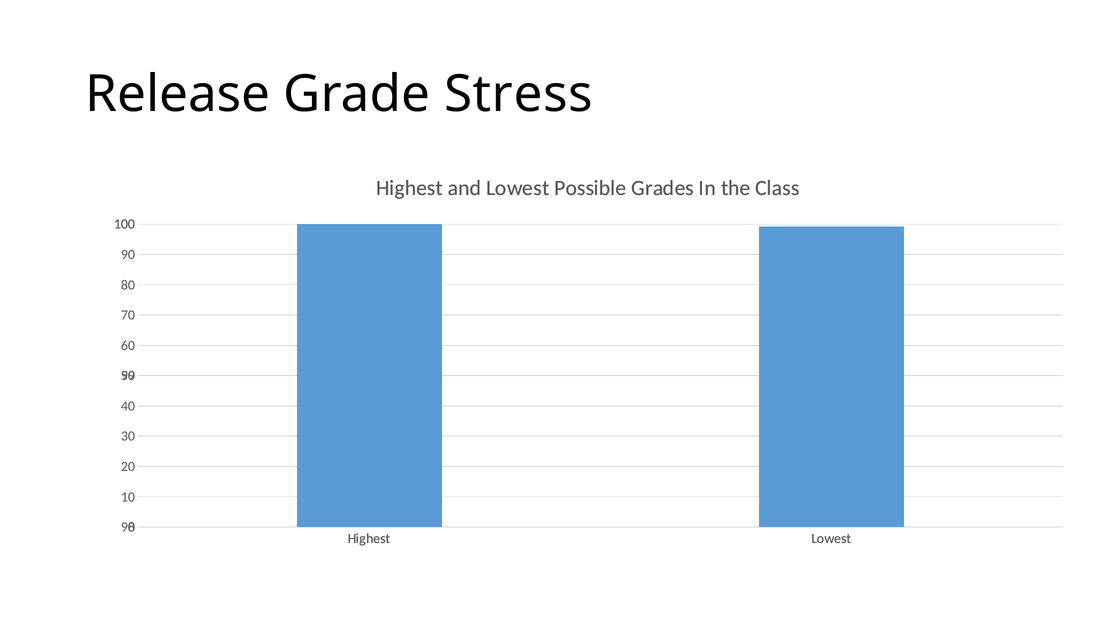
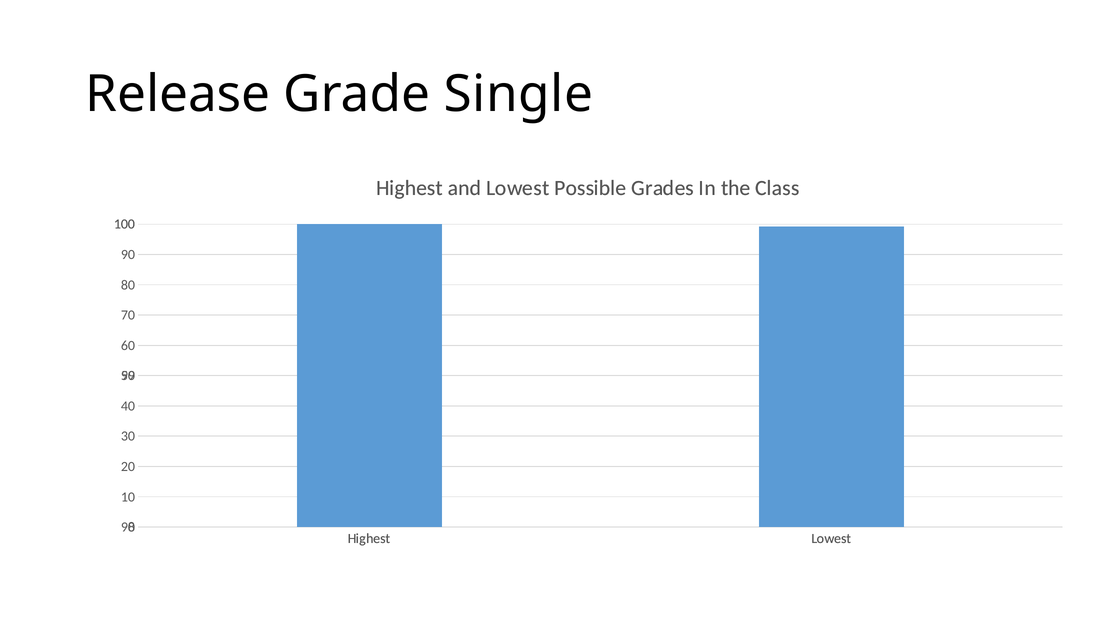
Stress: Stress -> Single (518, 94)
